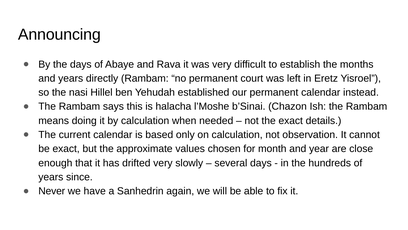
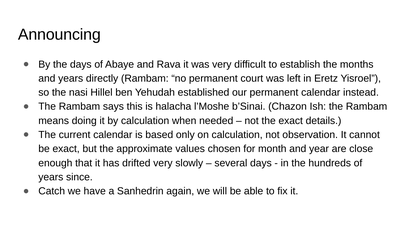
Never: Never -> Catch (52, 191)
